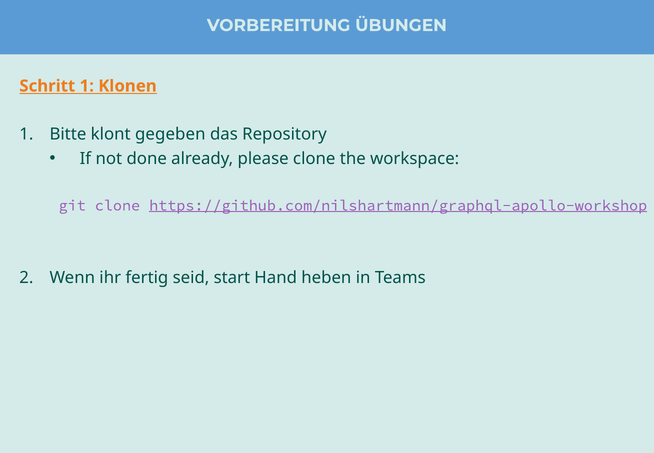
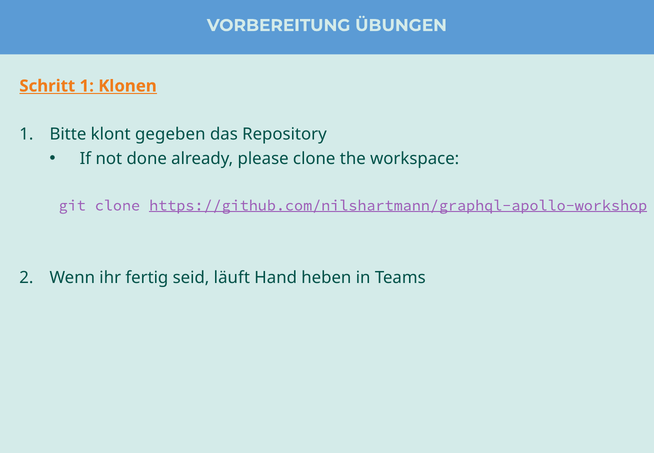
start: start -> läuft (232, 278)
